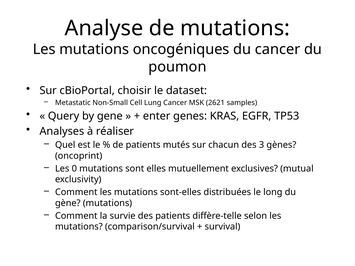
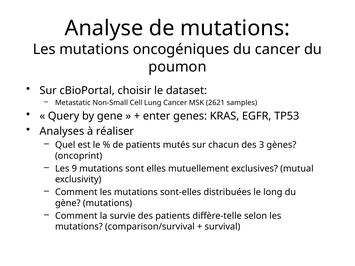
0: 0 -> 9 (74, 169)
